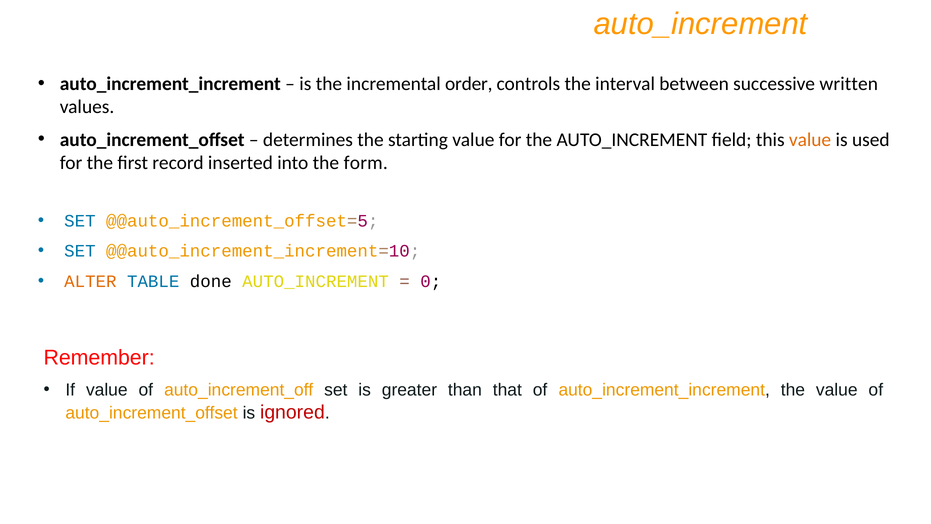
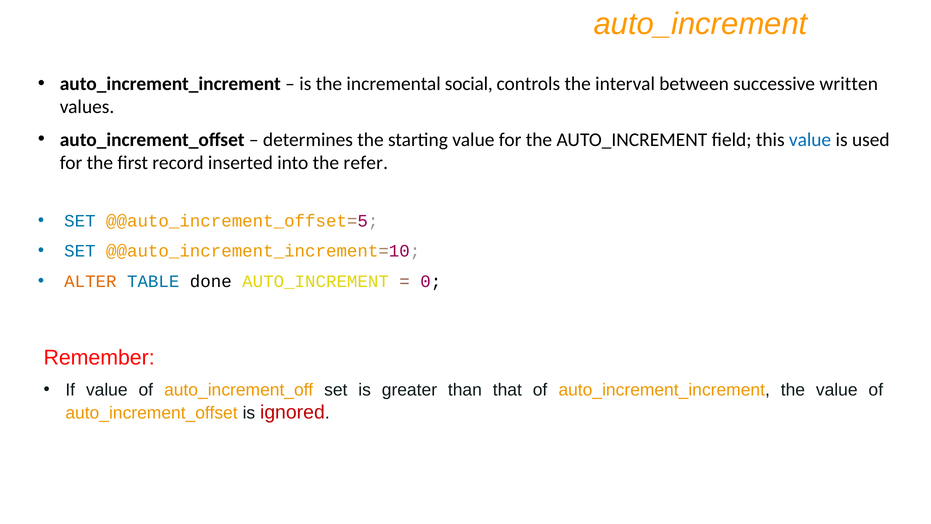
order: order -> social (469, 84)
value colour: orange -> blue (810, 140)
form: form -> refer (366, 163)
